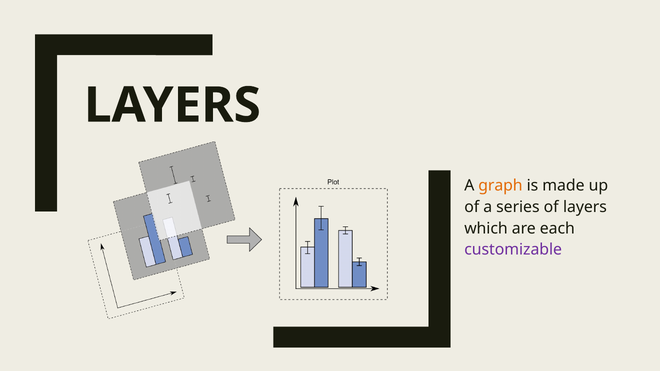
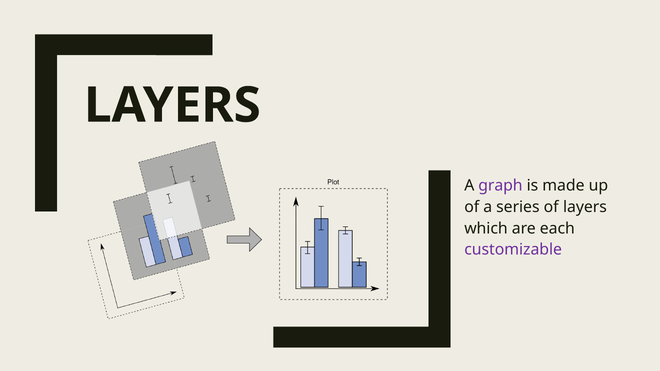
graph colour: orange -> purple (500, 186)
